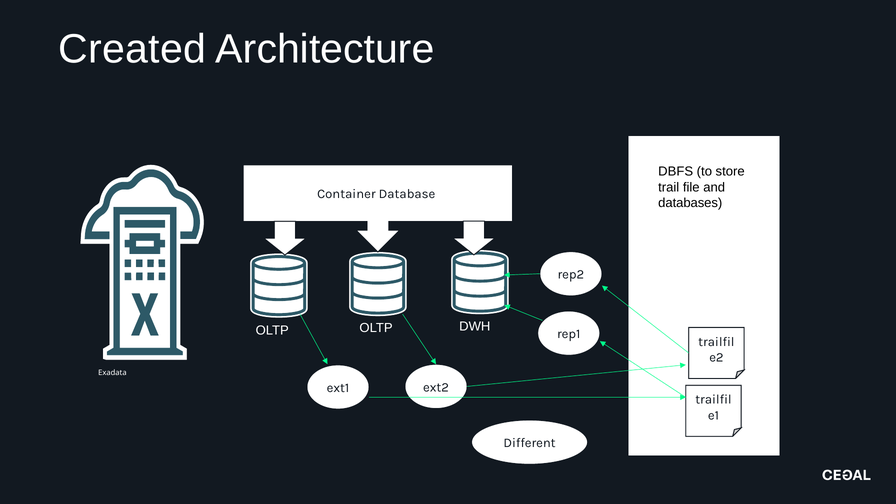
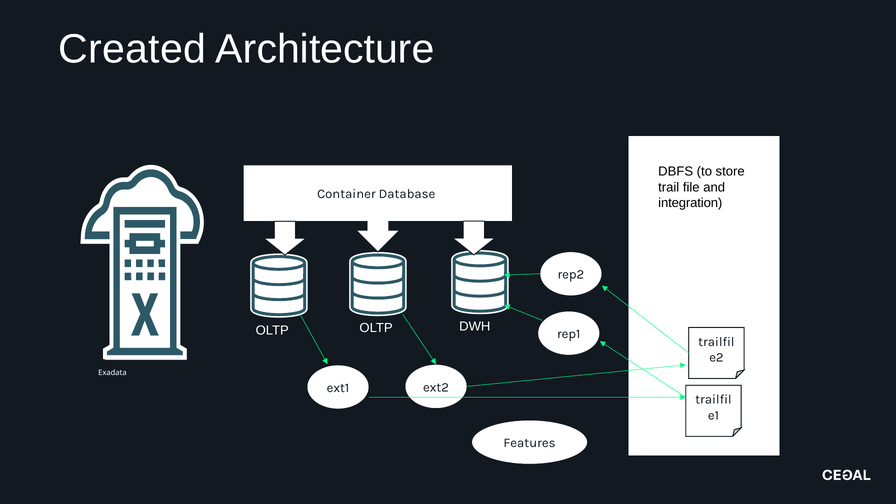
databases: databases -> integration (690, 203)
Different: Different -> Features (530, 443)
